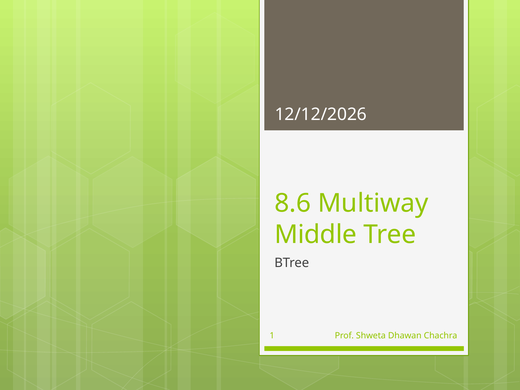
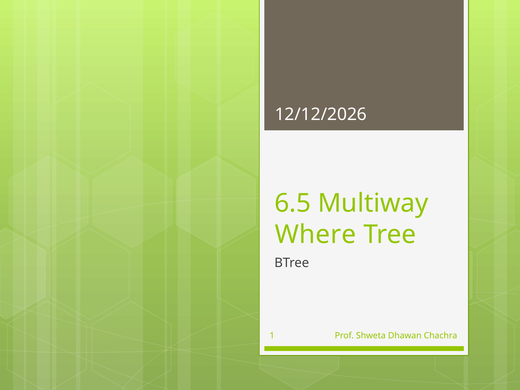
8.6: 8.6 -> 6.5 (293, 203)
Middle: Middle -> Where (315, 234)
